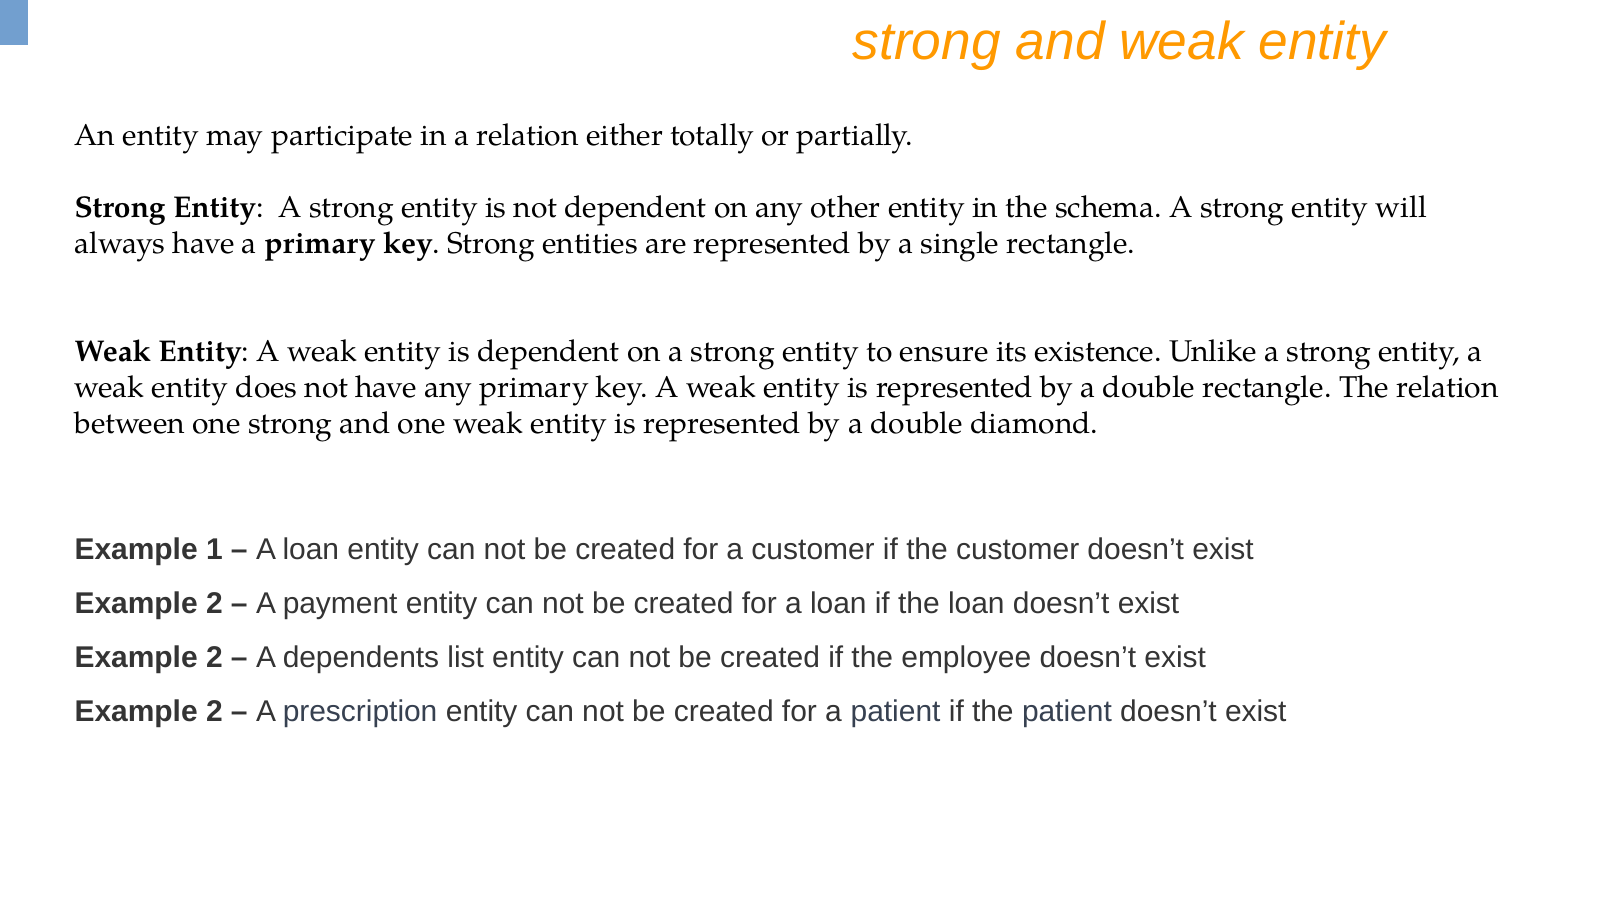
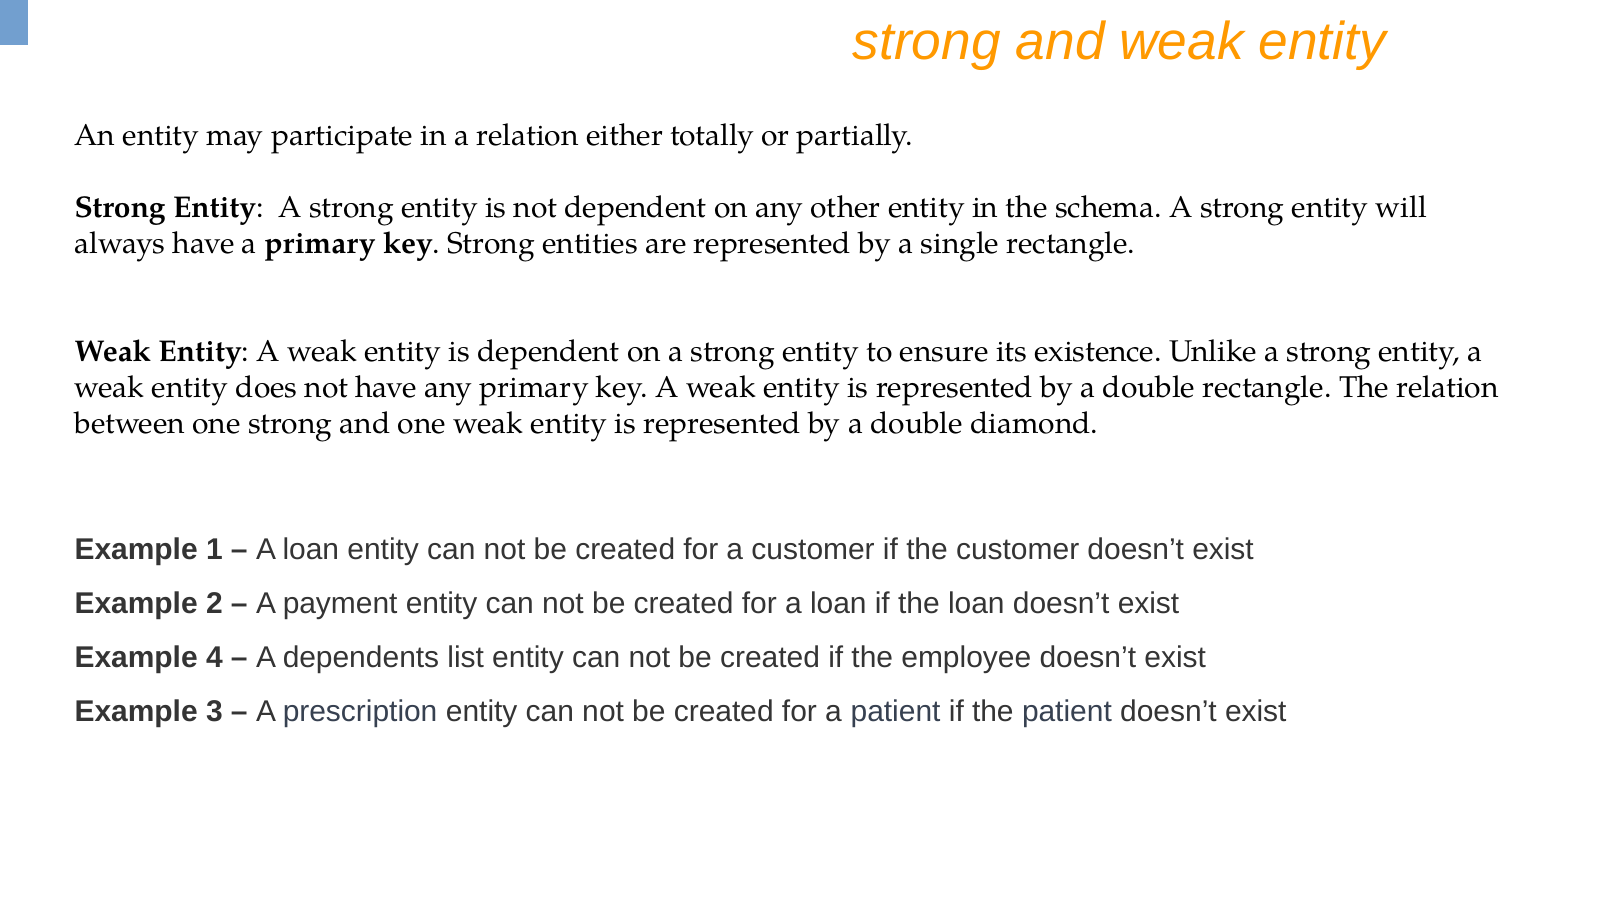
2: 2 -> 4 (214, 658)
2: 2 -> 3 (214, 712)
